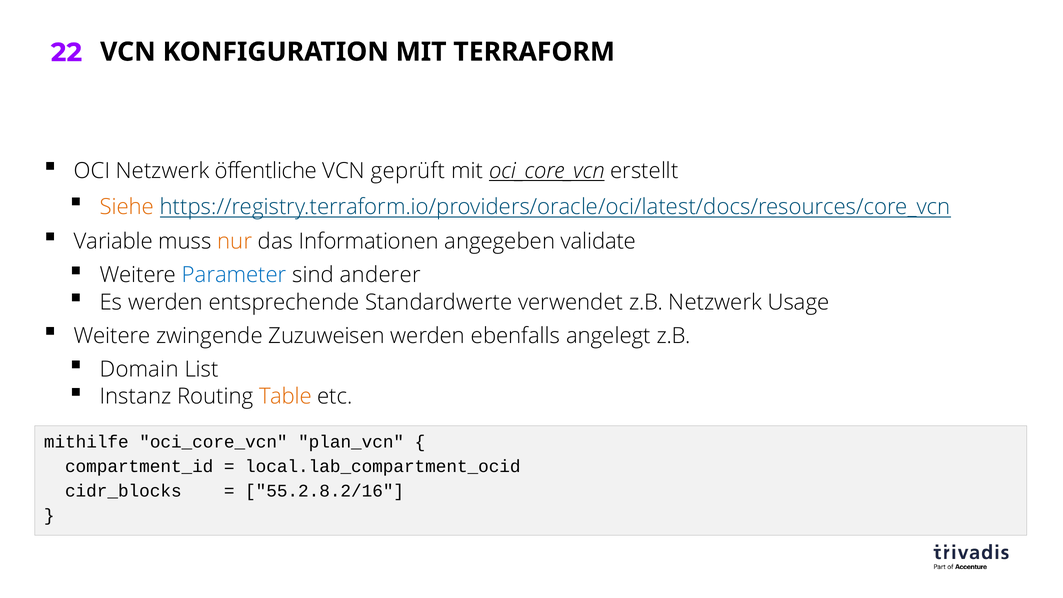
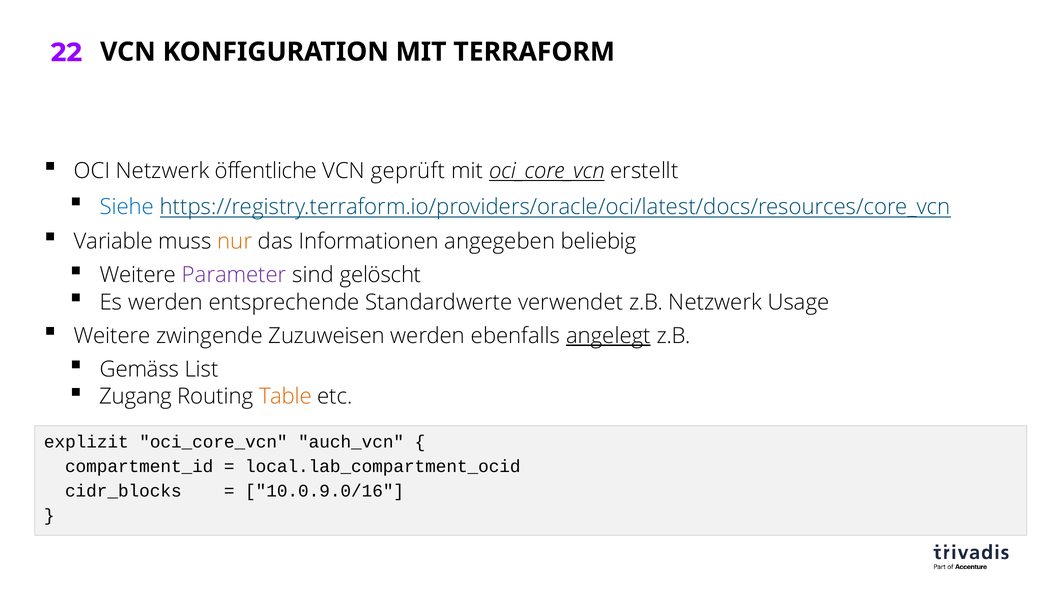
Siehe colour: orange -> blue (127, 207)
validate: validate -> beliebig (598, 241)
Parameter colour: blue -> purple (234, 275)
anderer: anderer -> gelöscht (381, 275)
angelegt underline: none -> present (608, 336)
Domain: Domain -> Gemäss (139, 369)
Instanz: Instanz -> Zugang (136, 397)
mithilfe: mithilfe -> explizit (86, 442)
plan_vcn: plan_vcn -> auch_vcn (351, 442)
55.2.8.2/16: 55.2.8.2/16 -> 10.0.9.0/16 (325, 491)
